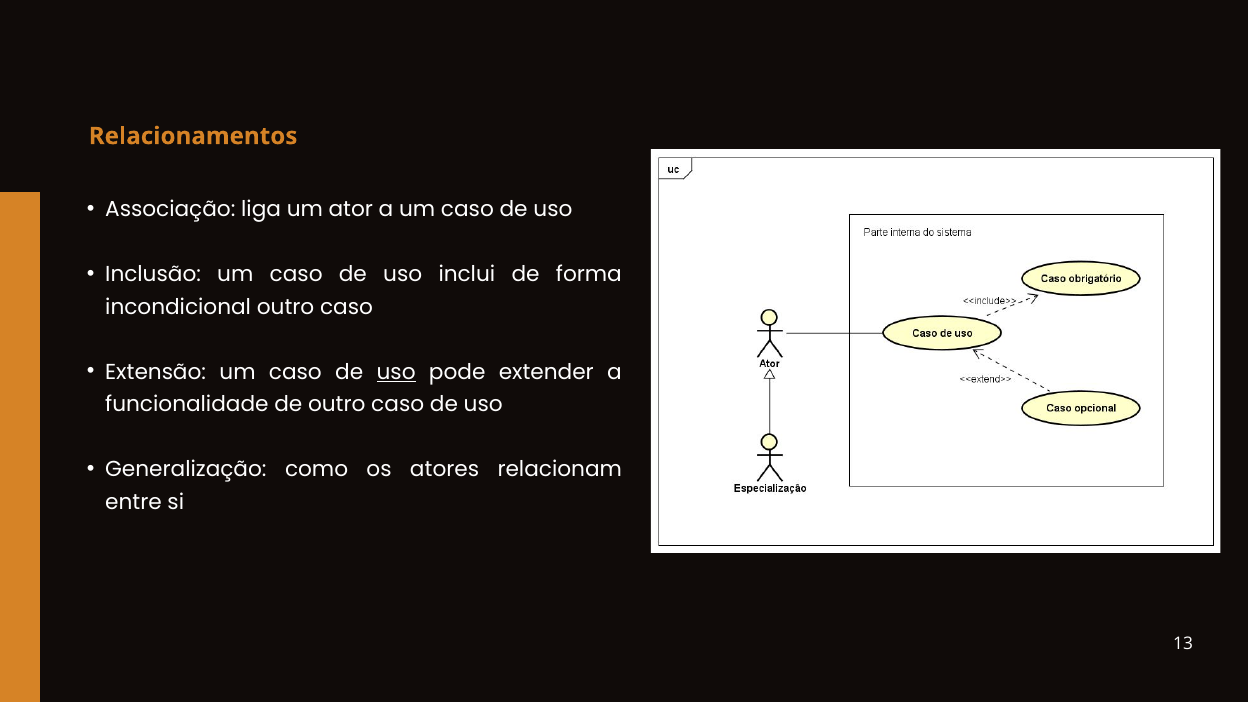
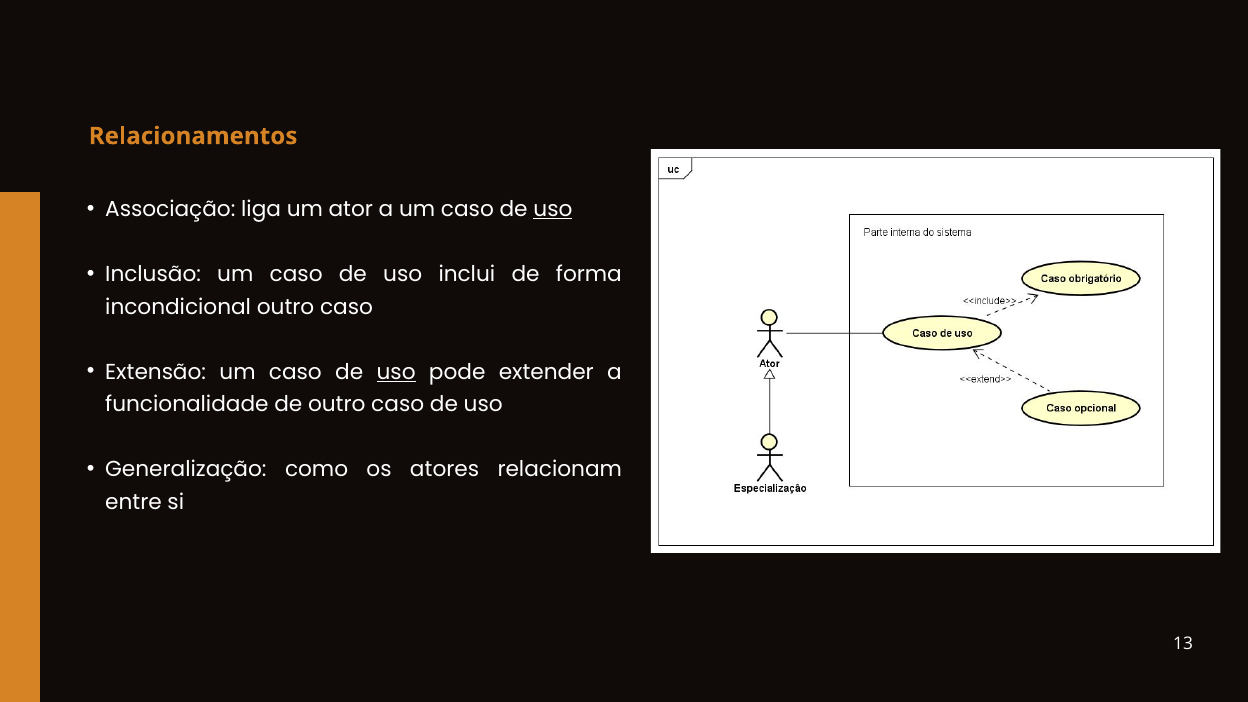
uso underline: none -> present (553, 210)
